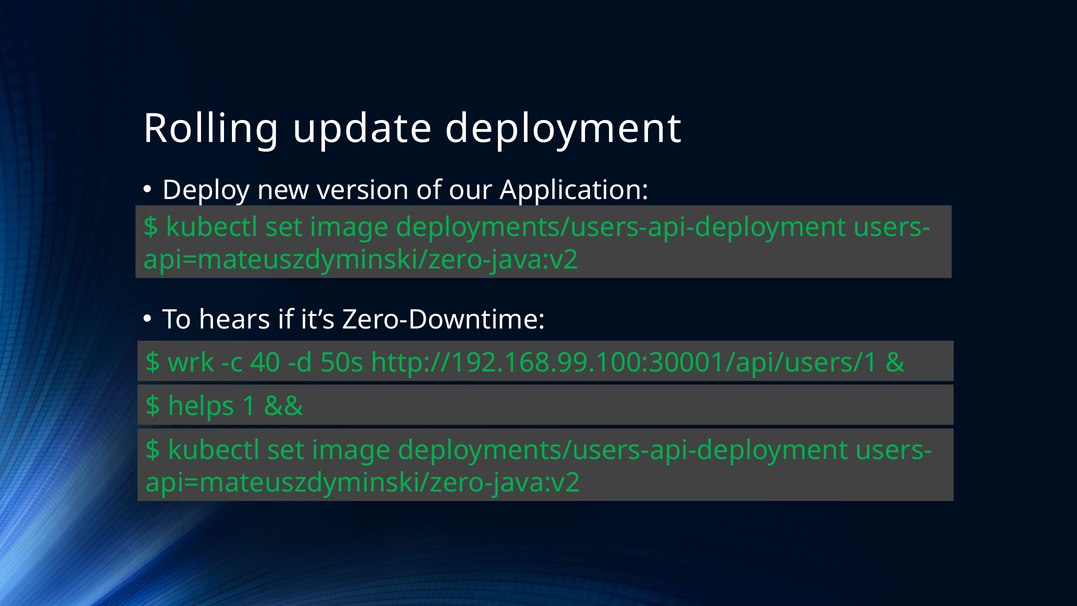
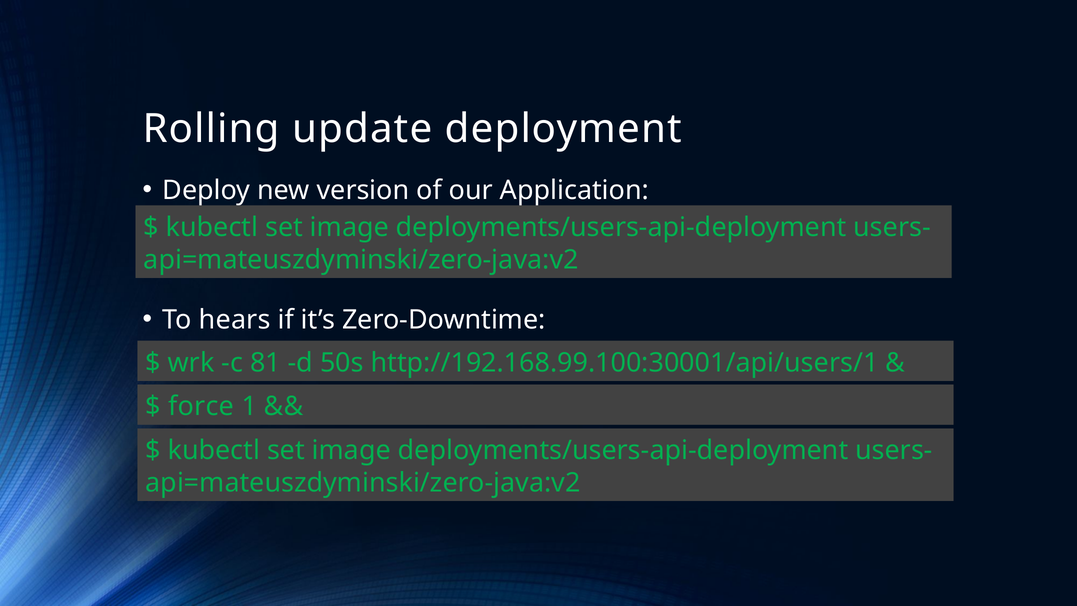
40: 40 -> 81 (265, 363)
helps: helps -> force (201, 407)
